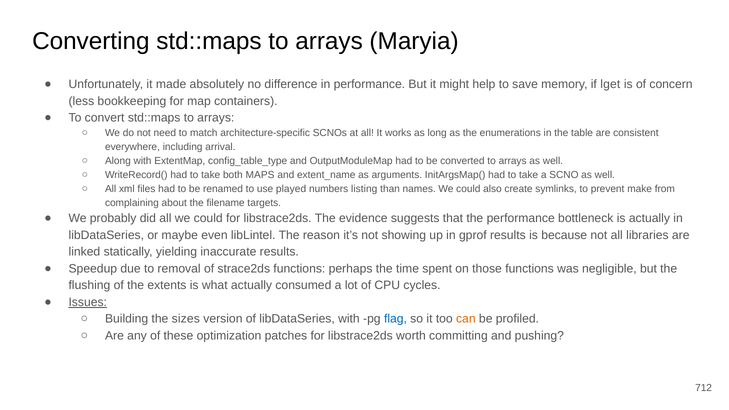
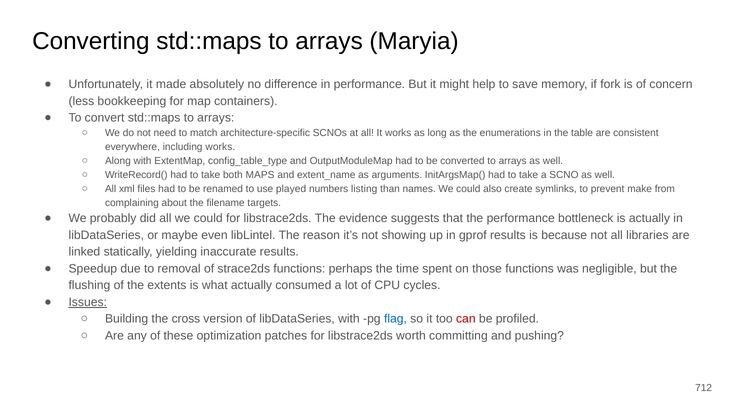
lget: lget -> fork (610, 84)
including arrival: arrival -> works (220, 147)
sizes: sizes -> cross (186, 319)
can colour: orange -> red (466, 319)
